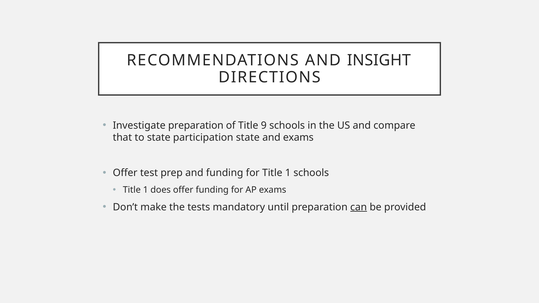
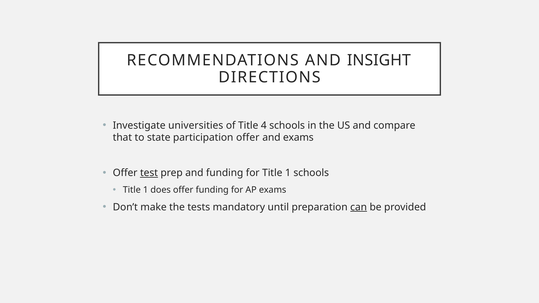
Investigate preparation: preparation -> universities (196, 125)
9: 9 -> 4 (264, 125)
participation state: state -> offer (248, 138)
test underline: none -> present (149, 173)
